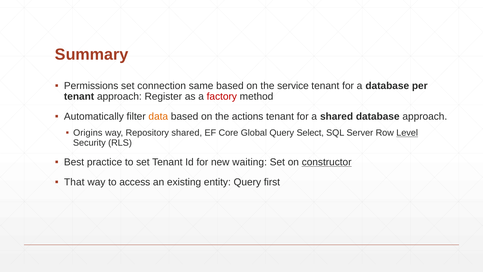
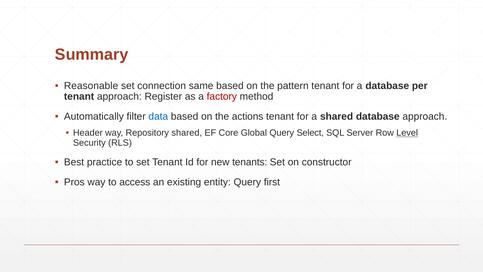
Permissions: Permissions -> Reasonable (91, 86)
service: service -> pattern (293, 86)
data colour: orange -> blue (158, 116)
Origins: Origins -> Header (88, 133)
waiting: waiting -> tenants (250, 162)
constructor underline: present -> none (327, 162)
That: That -> Pros (74, 182)
